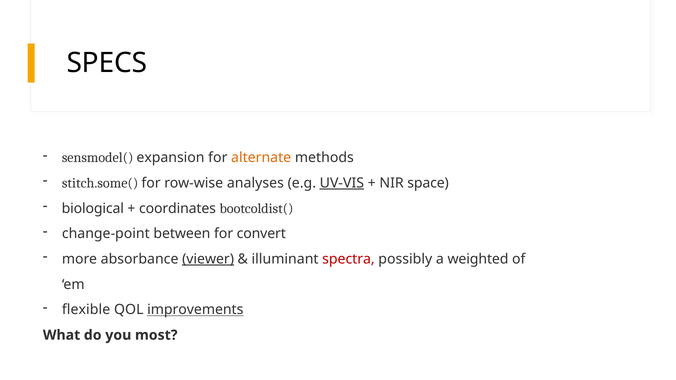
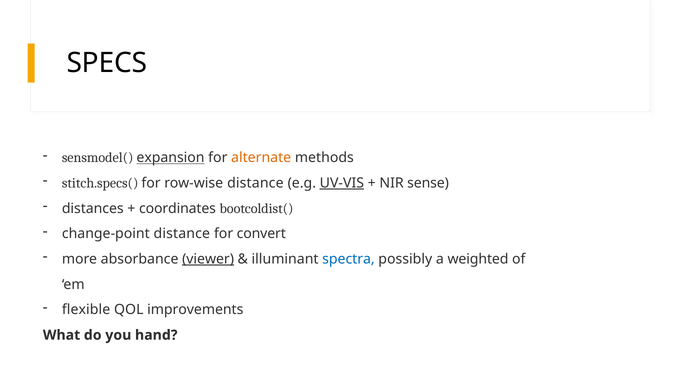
expansion underline: none -> present (171, 158)
stitch.some(: stitch.some( -> stitch.specs( (100, 183)
row-wise analyses: analyses -> distance (255, 183)
space: space -> sense (428, 183)
biological: biological -> distances (93, 209)
change-point between: between -> distance (182, 234)
spectra colour: red -> blue (348, 259)
improvements underline: present -> none (195, 310)
most: most -> hand (156, 335)
